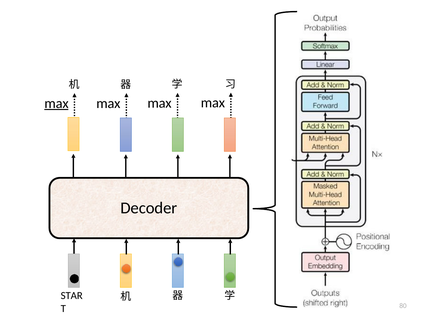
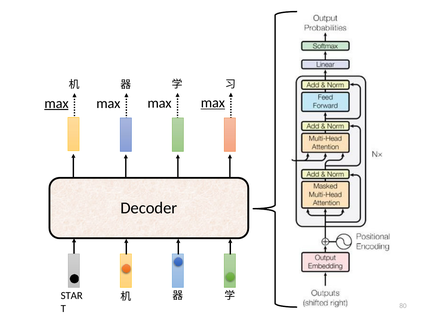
max underline: none -> present (213, 103)
